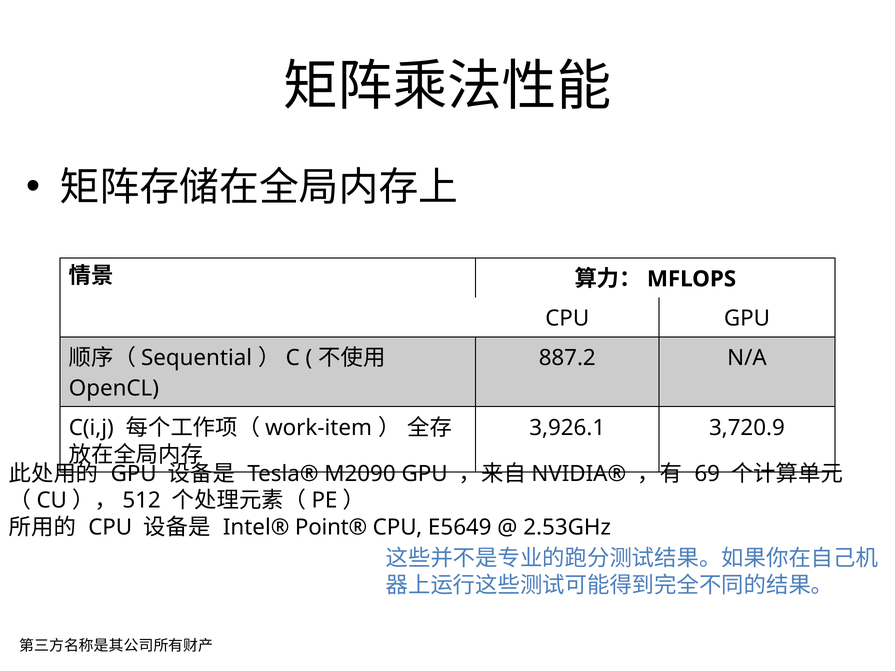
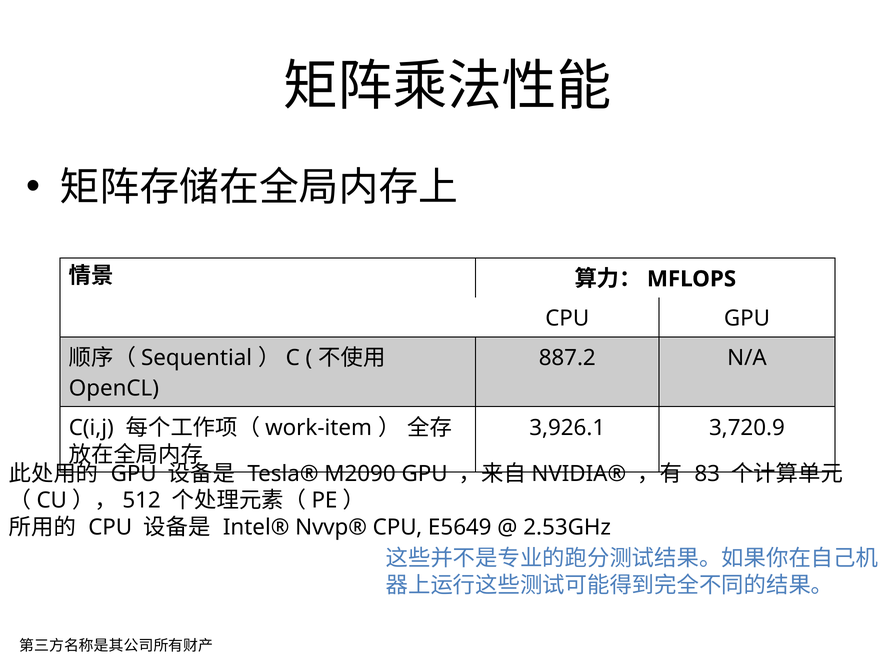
69: 69 -> 83 (707, 474)
Point®: Point® -> Nvvp® (331, 528)
